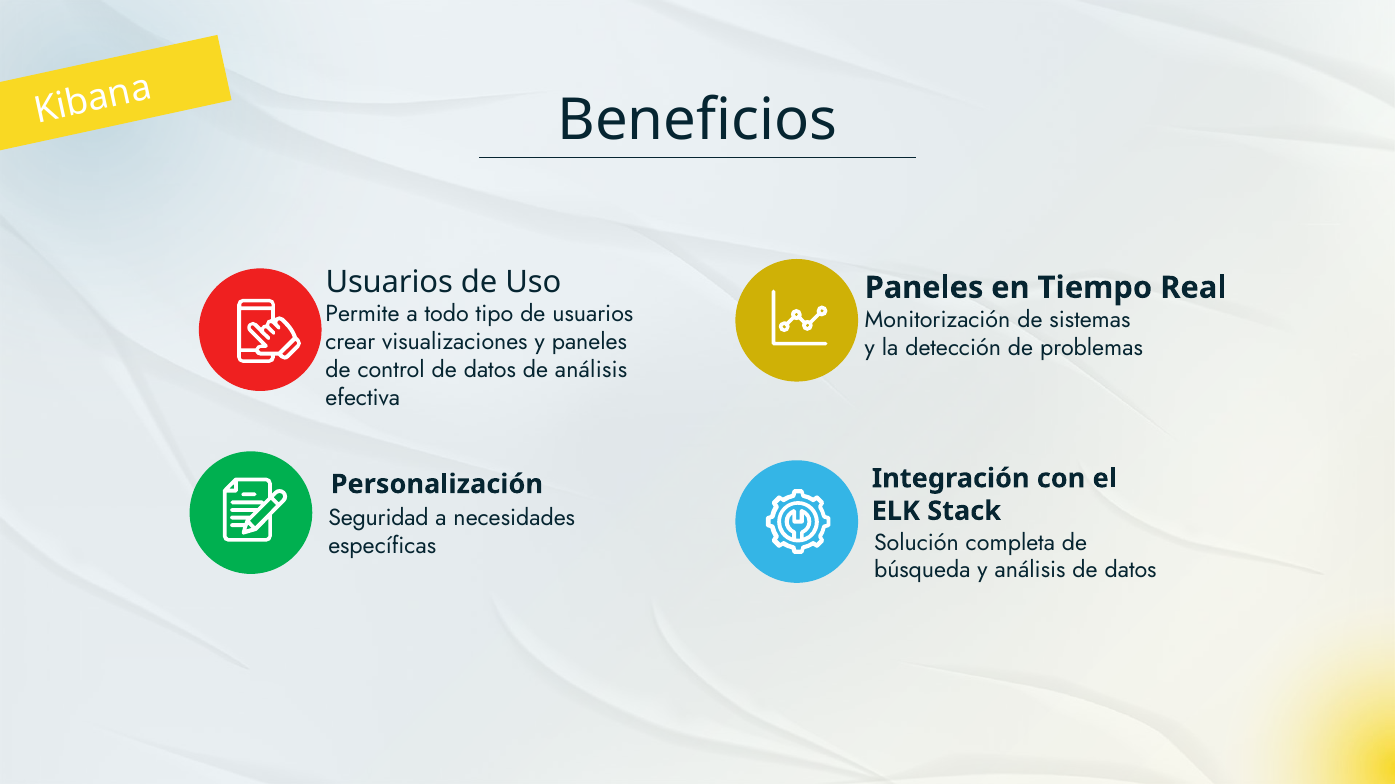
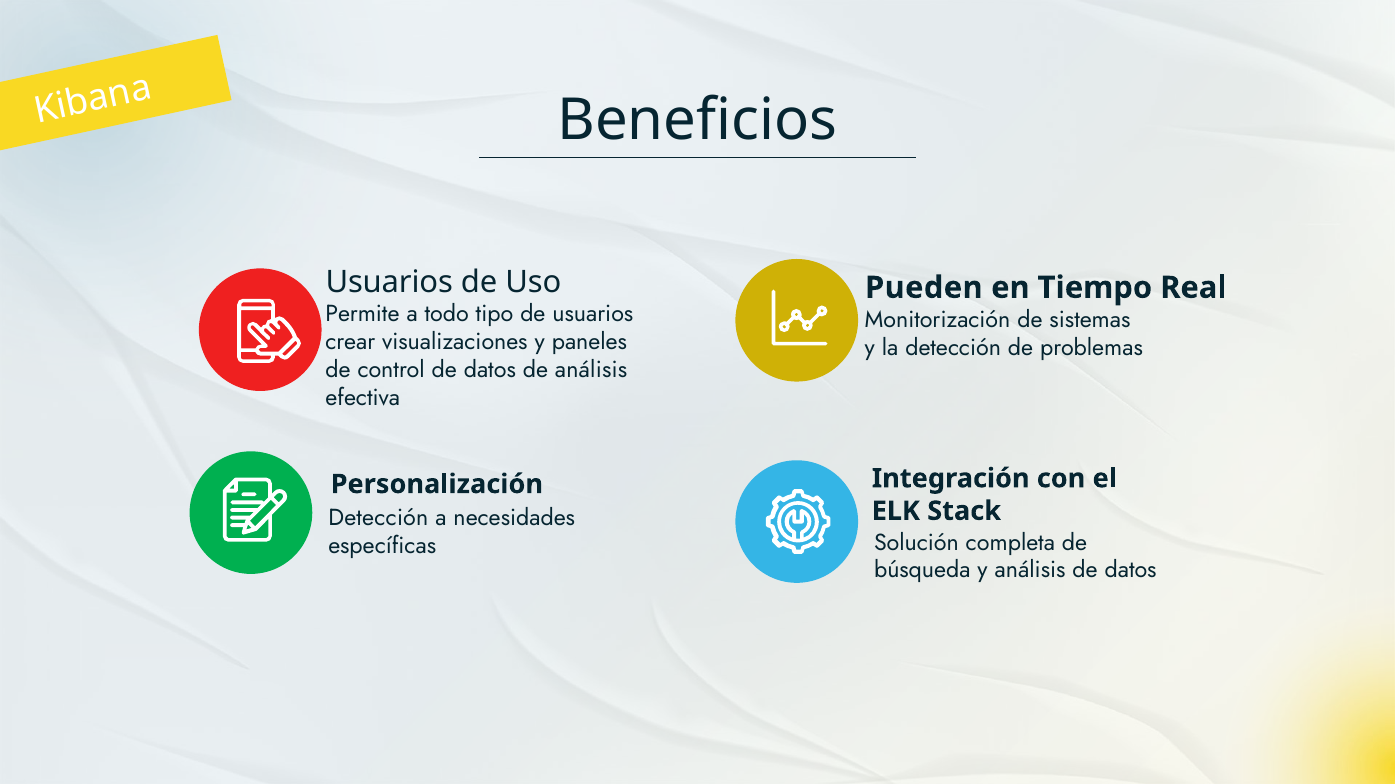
Paneles: Paneles -> Pueden (924, 288)
Seguridad: Seguridad -> Detección (378, 518)
